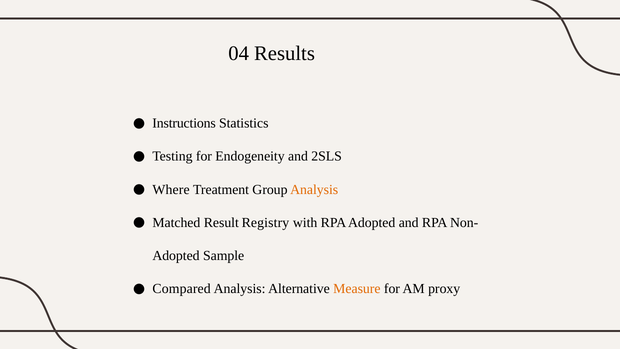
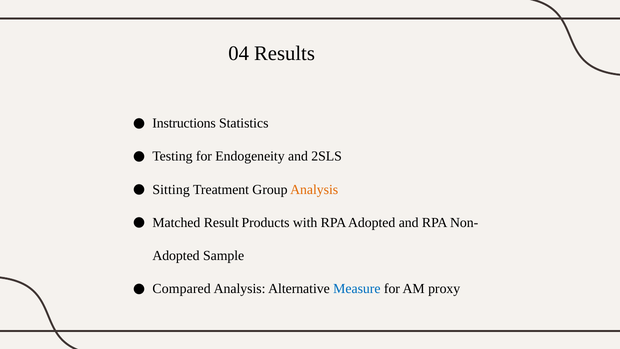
Where: Where -> Sitting (171, 189)
Registry: Registry -> Products (266, 222)
Measure colour: orange -> blue (357, 288)
